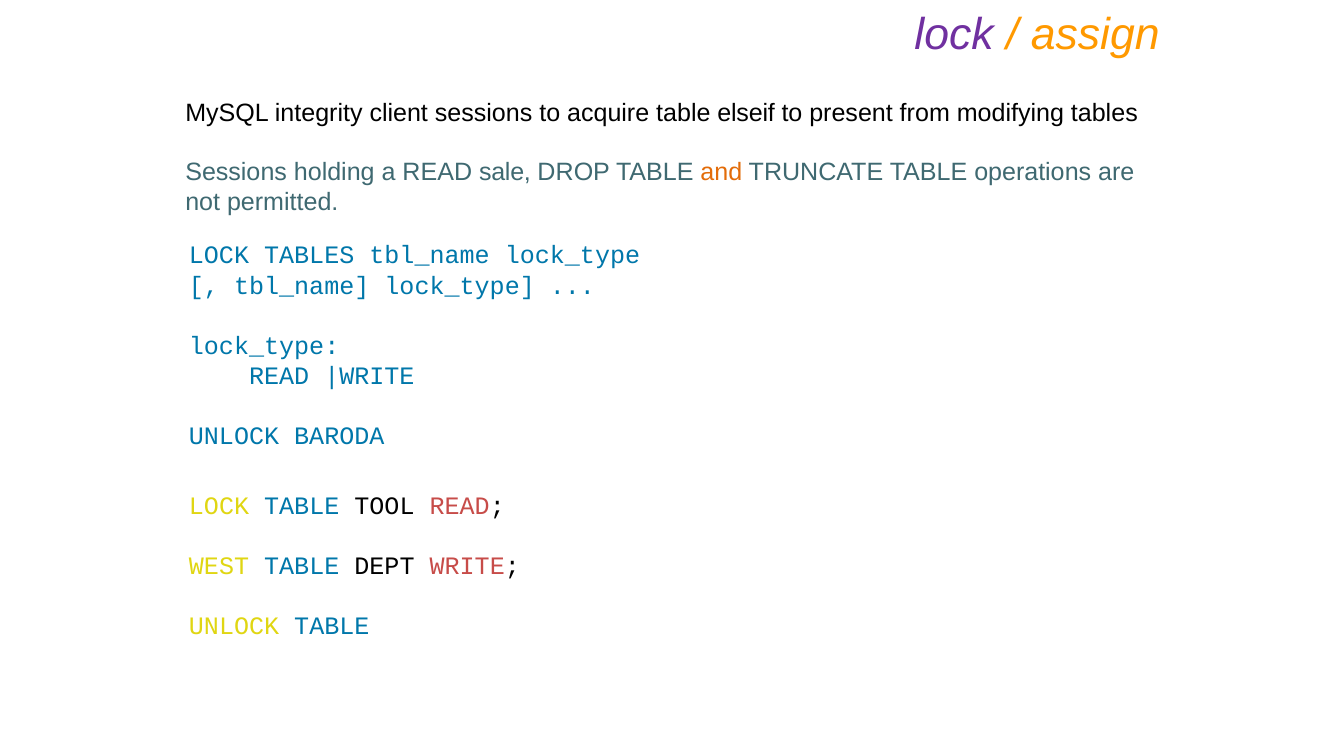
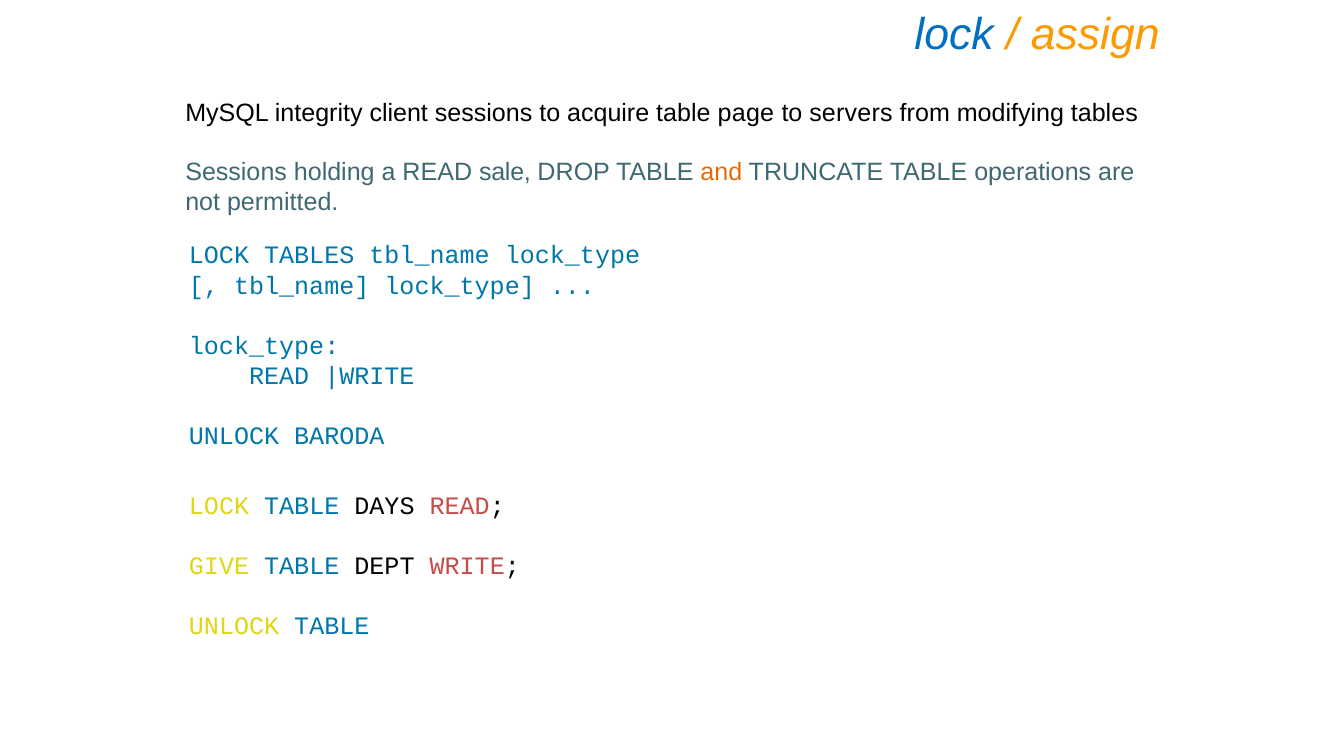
lock colour: purple -> blue (954, 35)
elseif: elseif -> page (746, 114)
present: present -> servers (851, 114)
TOOL: TOOL -> DAYS (384, 506)
WEST: WEST -> GIVE (219, 567)
